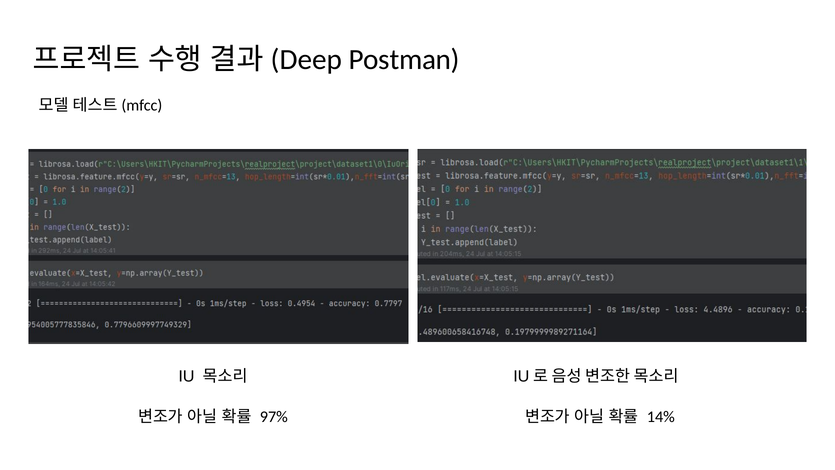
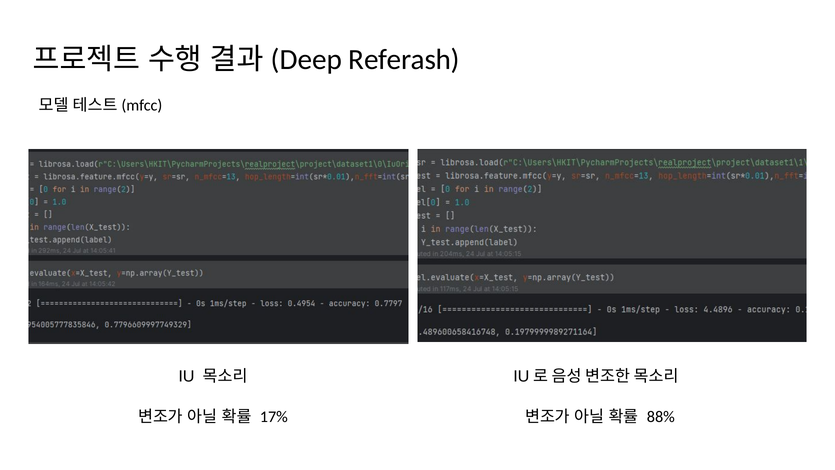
Postman: Postman -> Referash (404, 60)
97%: 97% -> 17% (274, 416)
14%: 14% -> 88% (661, 416)
